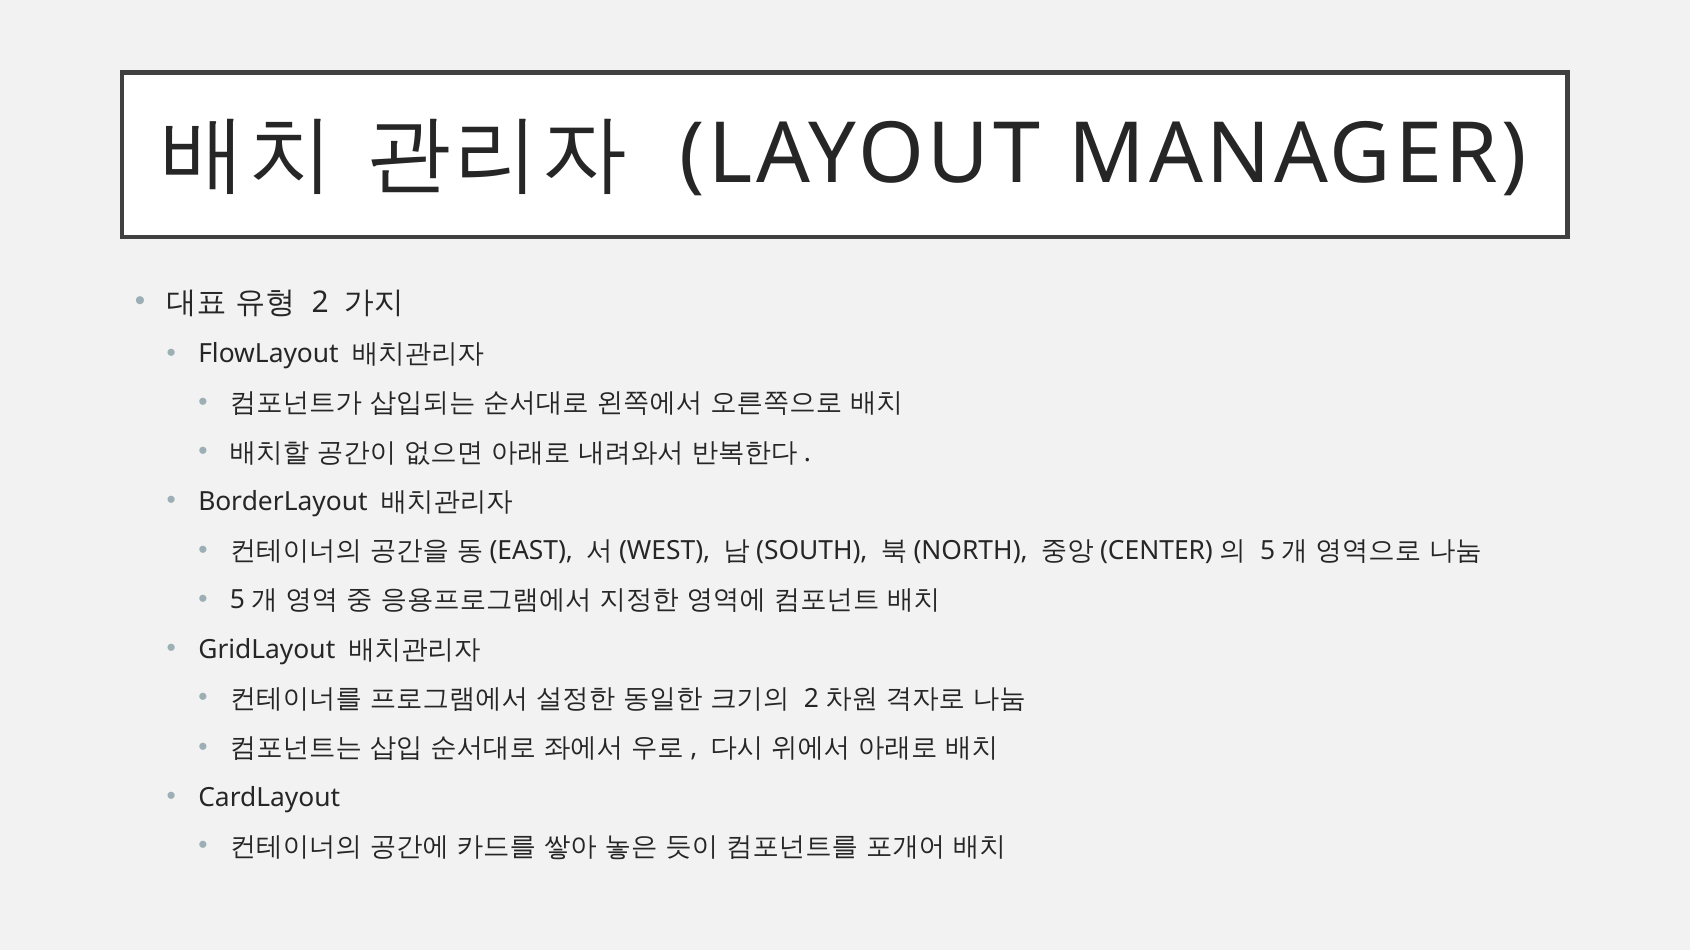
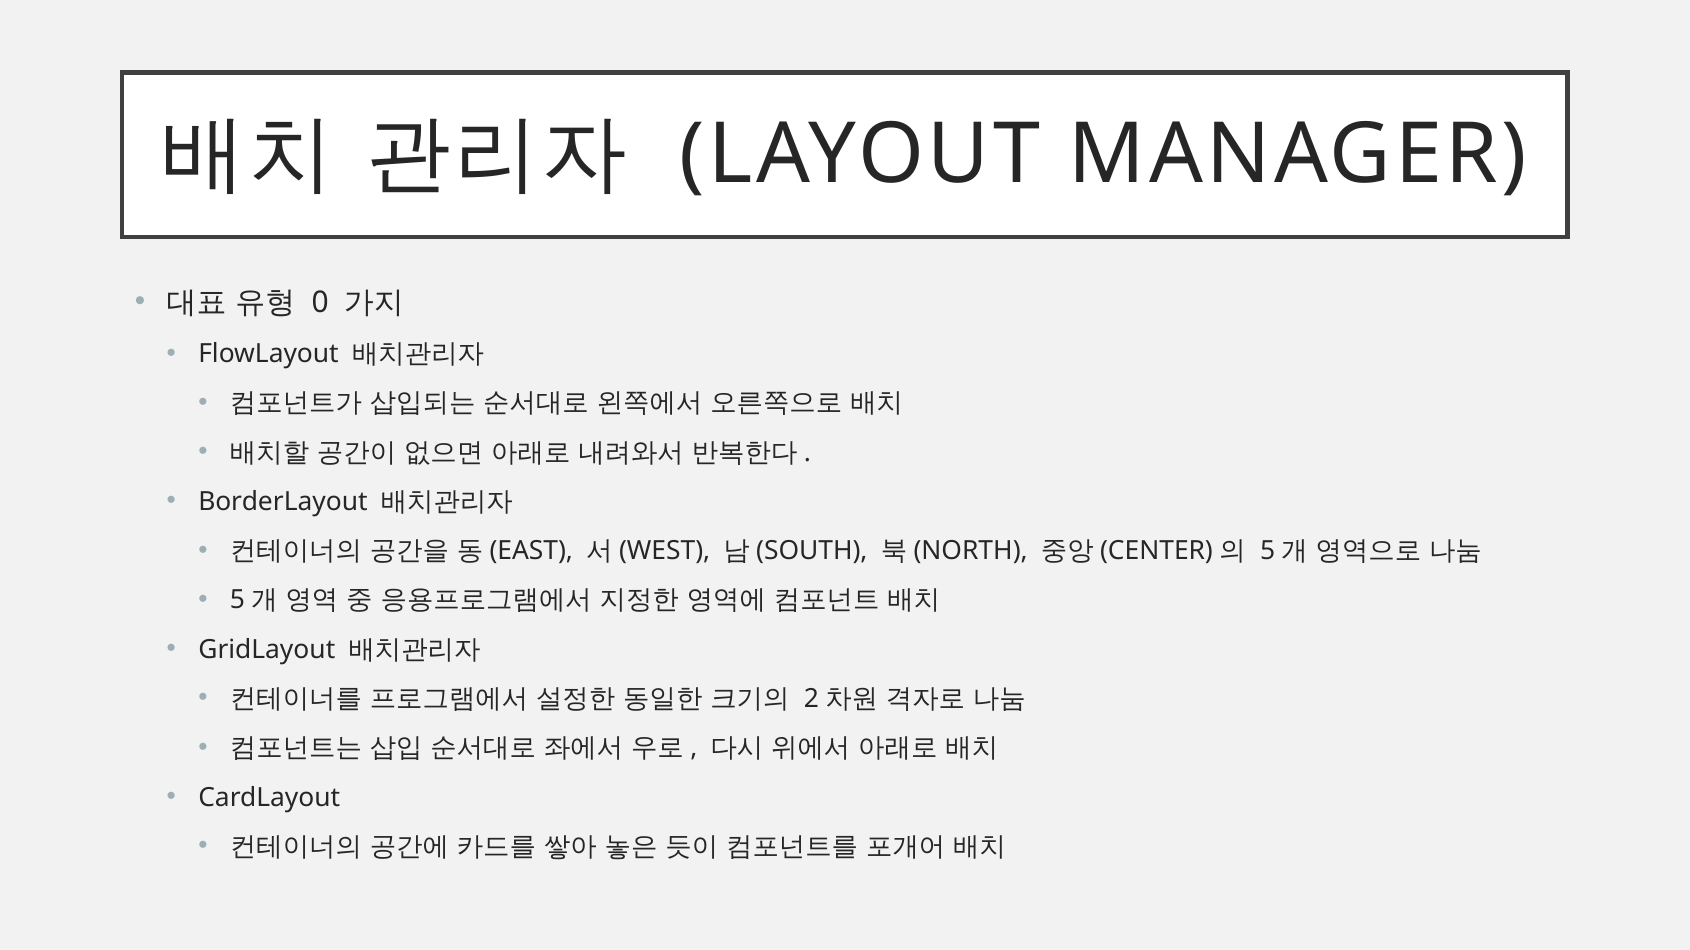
2: 2 -> 0 (320, 303)
